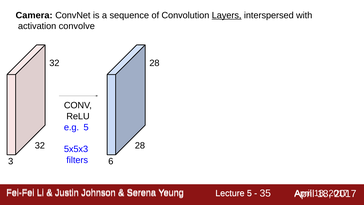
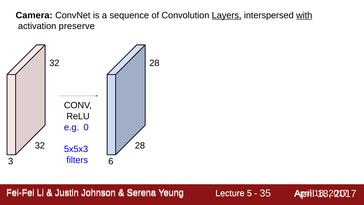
with underline: none -> present (304, 15)
convolve: convolve -> preserve (77, 26)
e.g 5: 5 -> 0 (86, 127)
